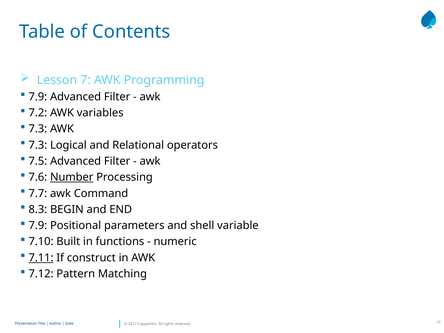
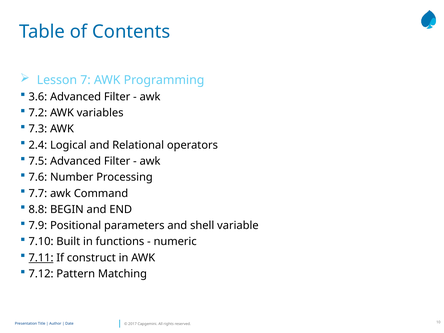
7.9: 7.9 -> 3.6 (38, 97)
7.3: 7.3 -> 2.4 (38, 145)
Number underline: present -> none (72, 177)
8.3: 8.3 -> 8.8 (38, 209)
